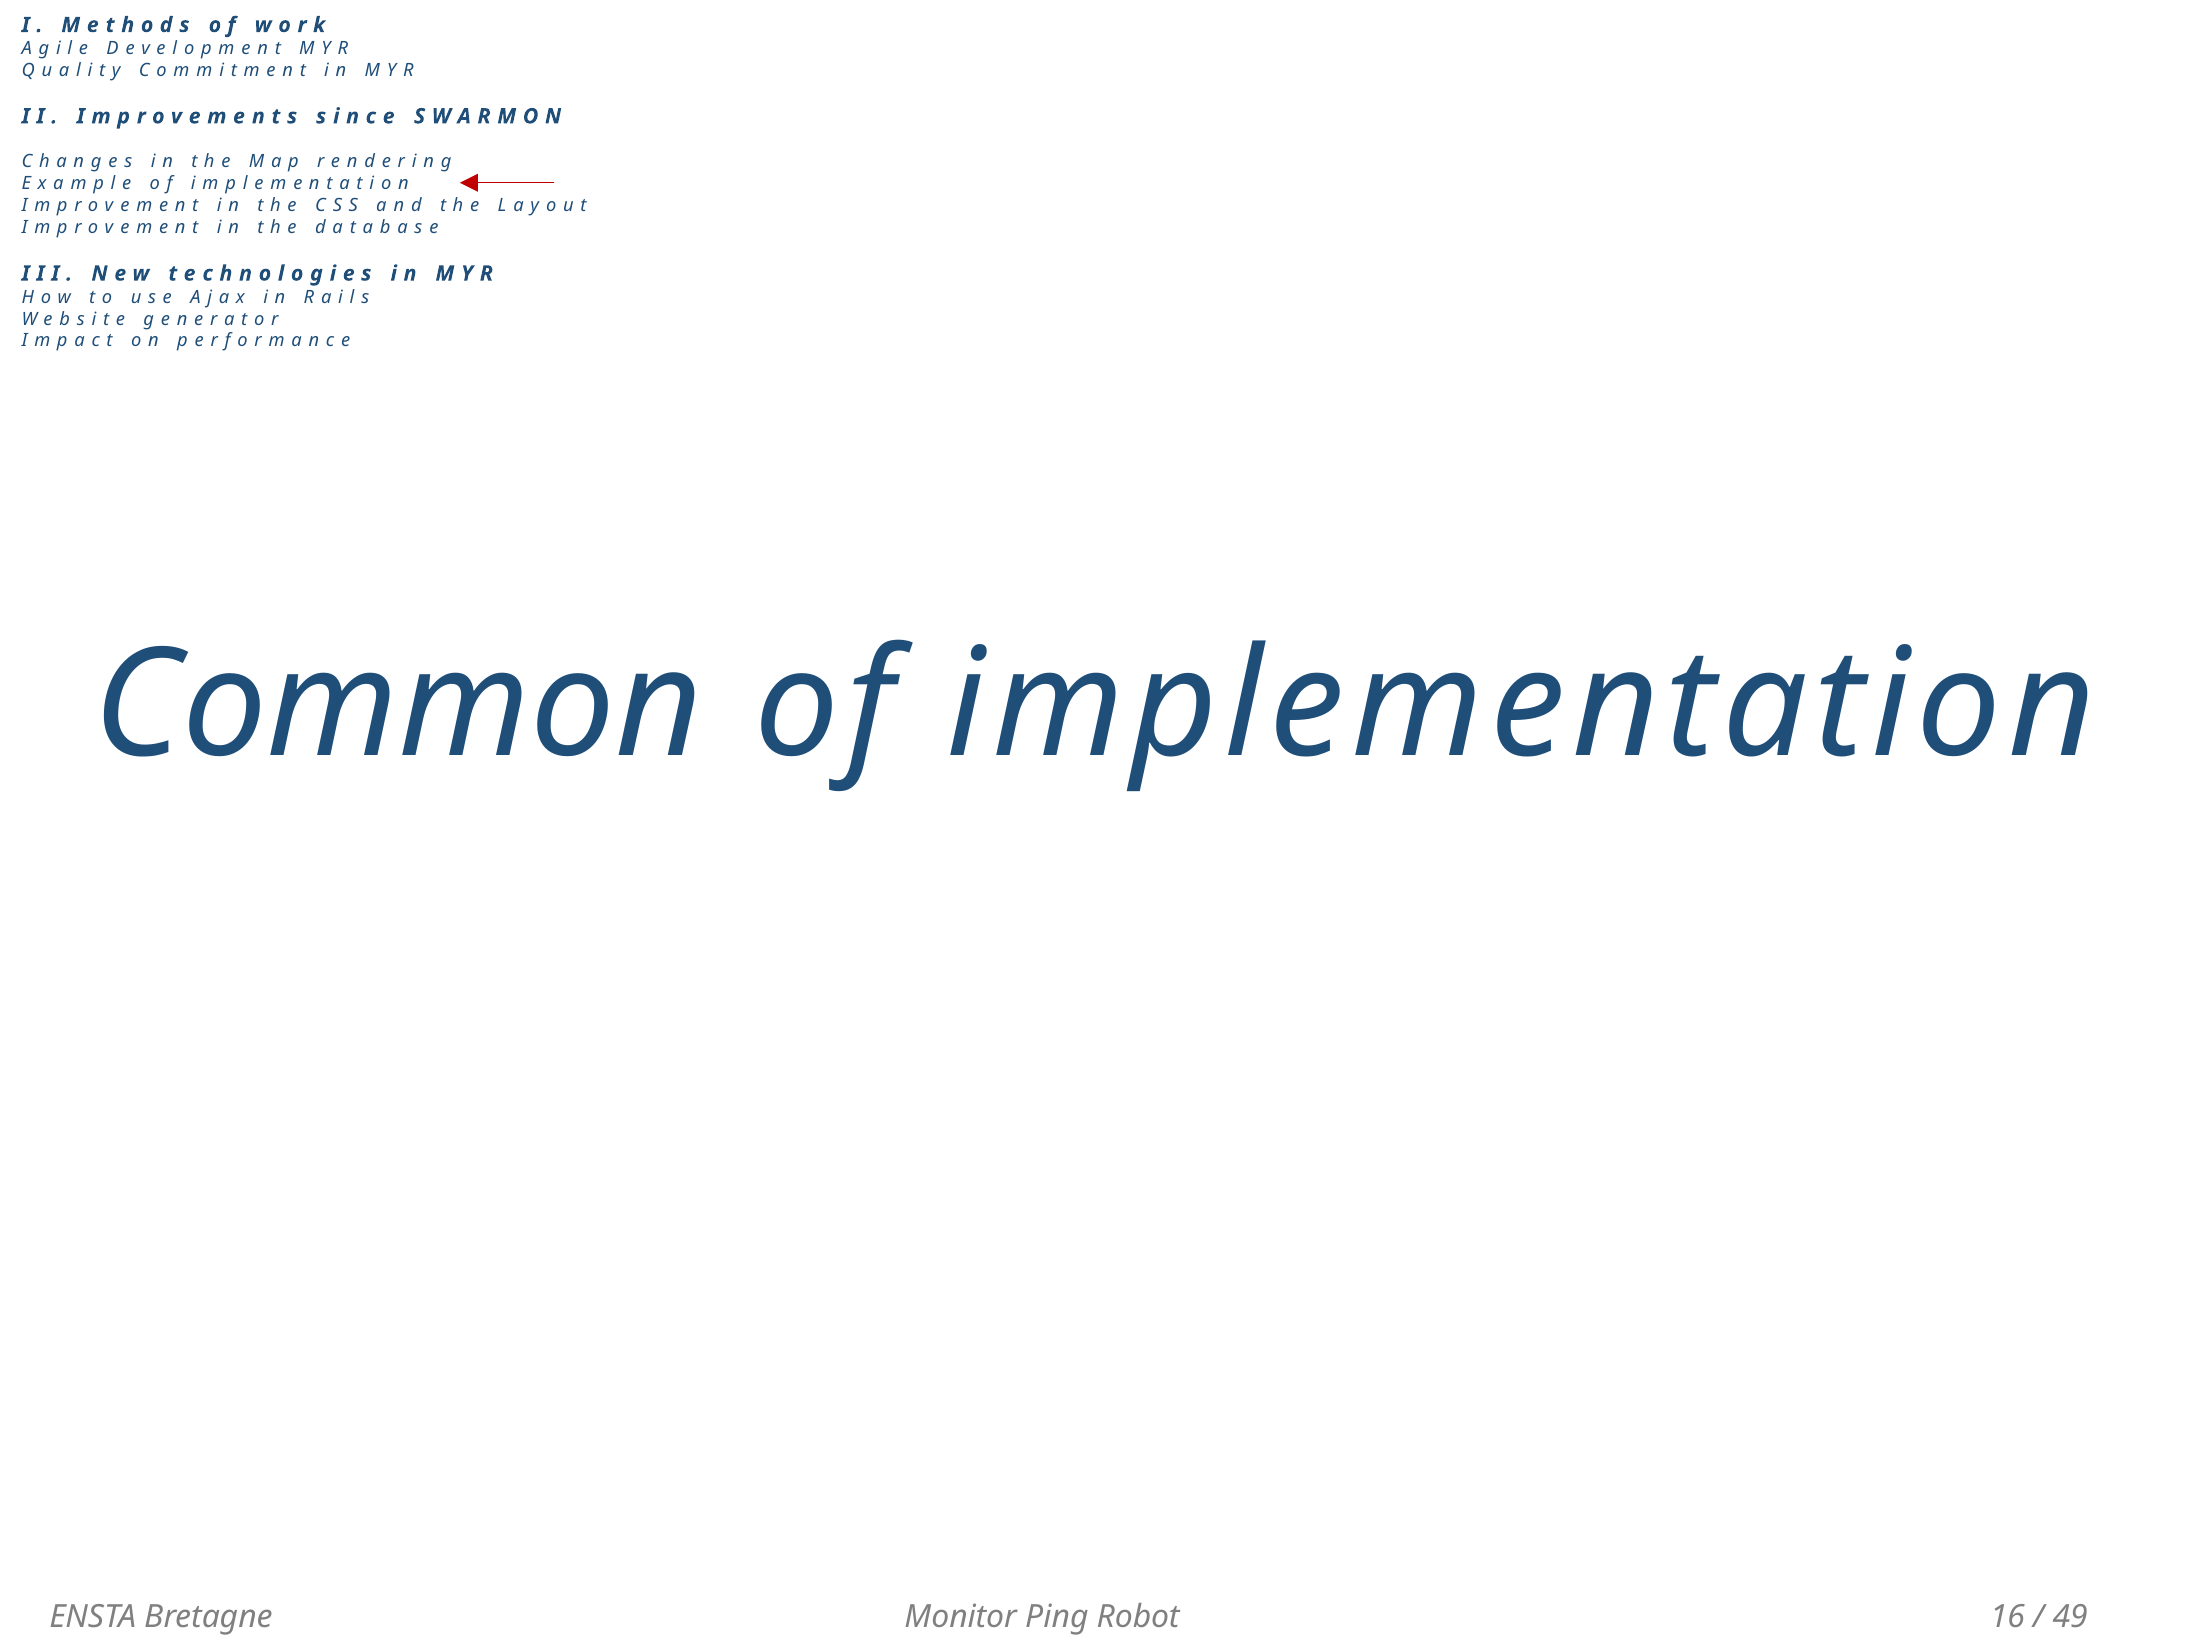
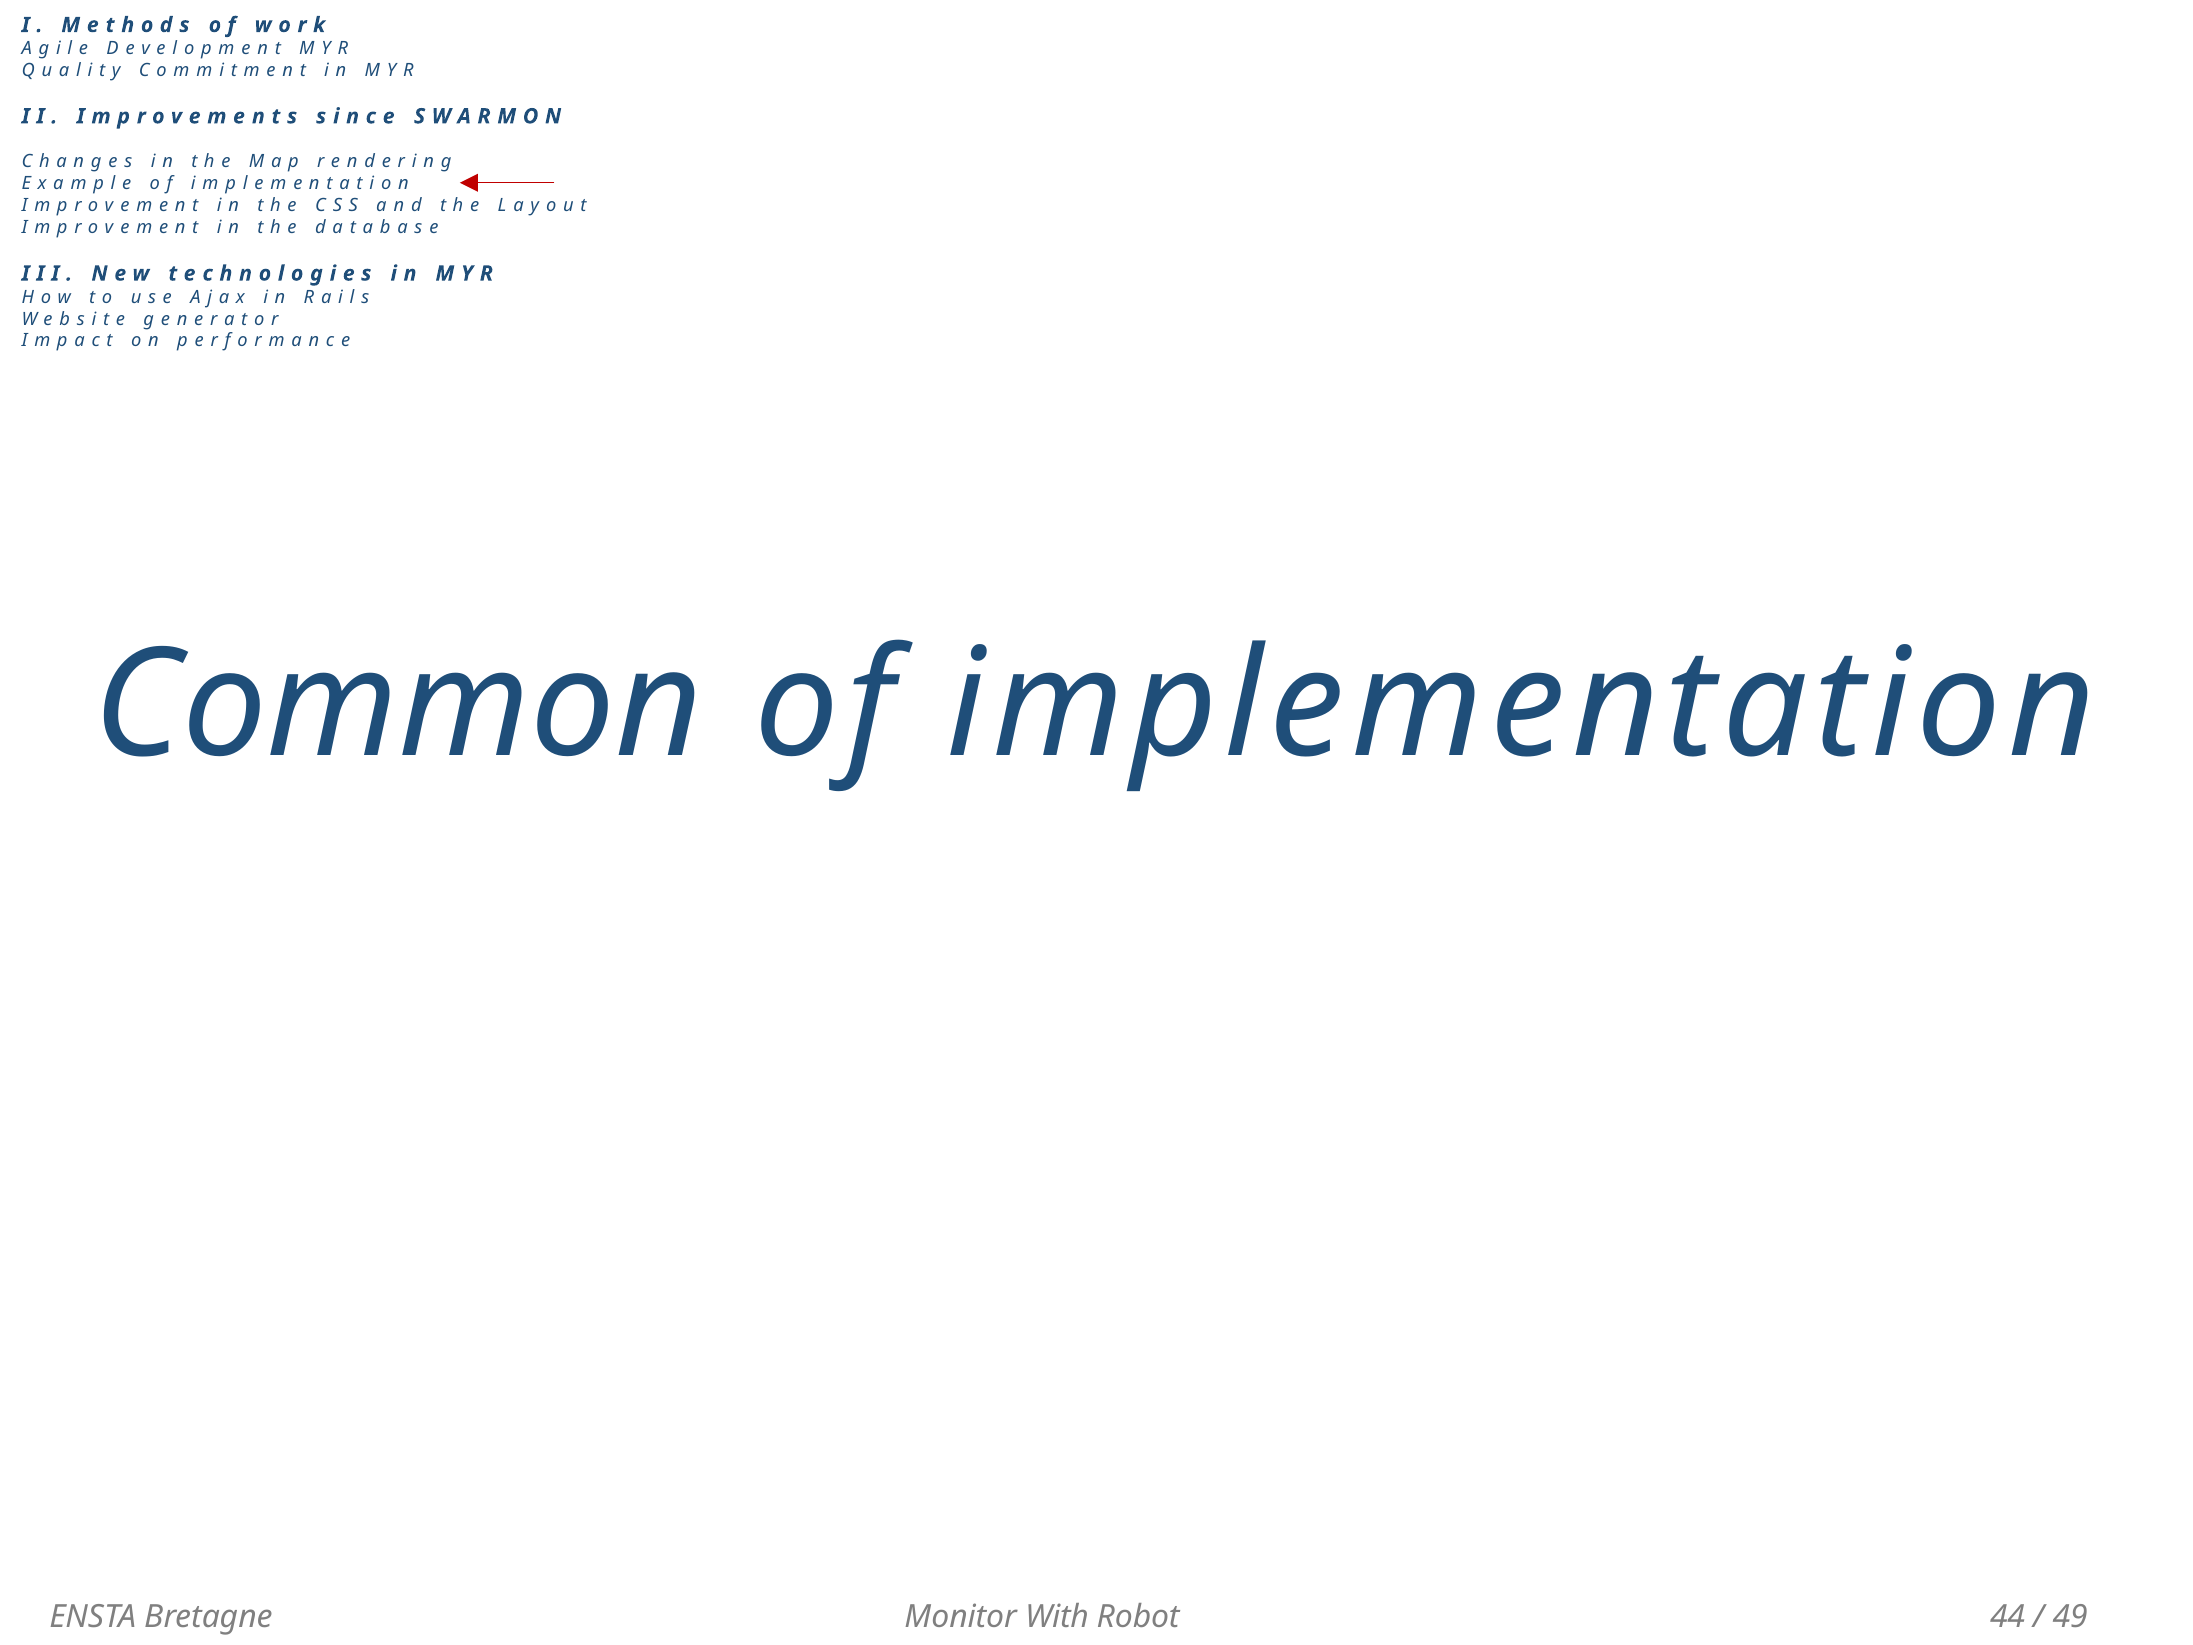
Ping: Ping -> With (1057, 1617)
16: 16 -> 44 (2008, 1617)
